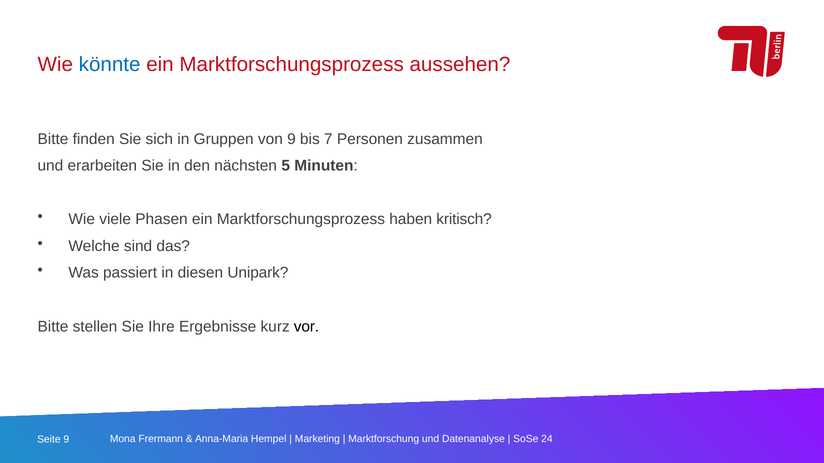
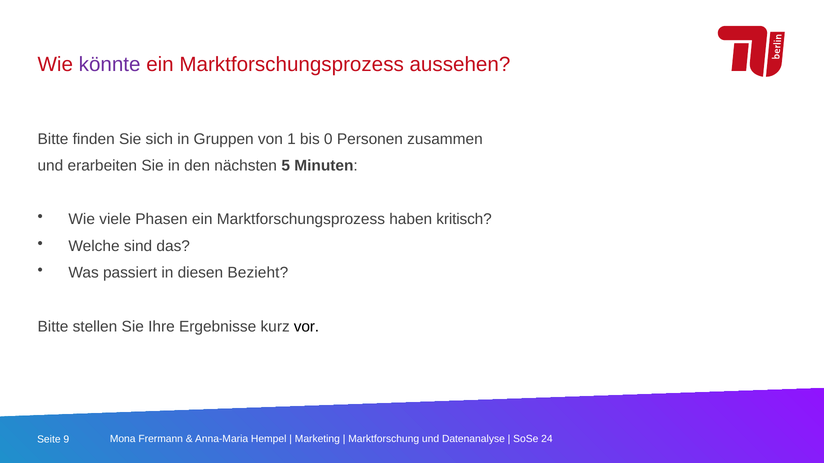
könnte colour: blue -> purple (110, 64)
von 9: 9 -> 1 (291, 139)
7: 7 -> 0 (328, 139)
Unipark: Unipark -> Bezieht (258, 273)
